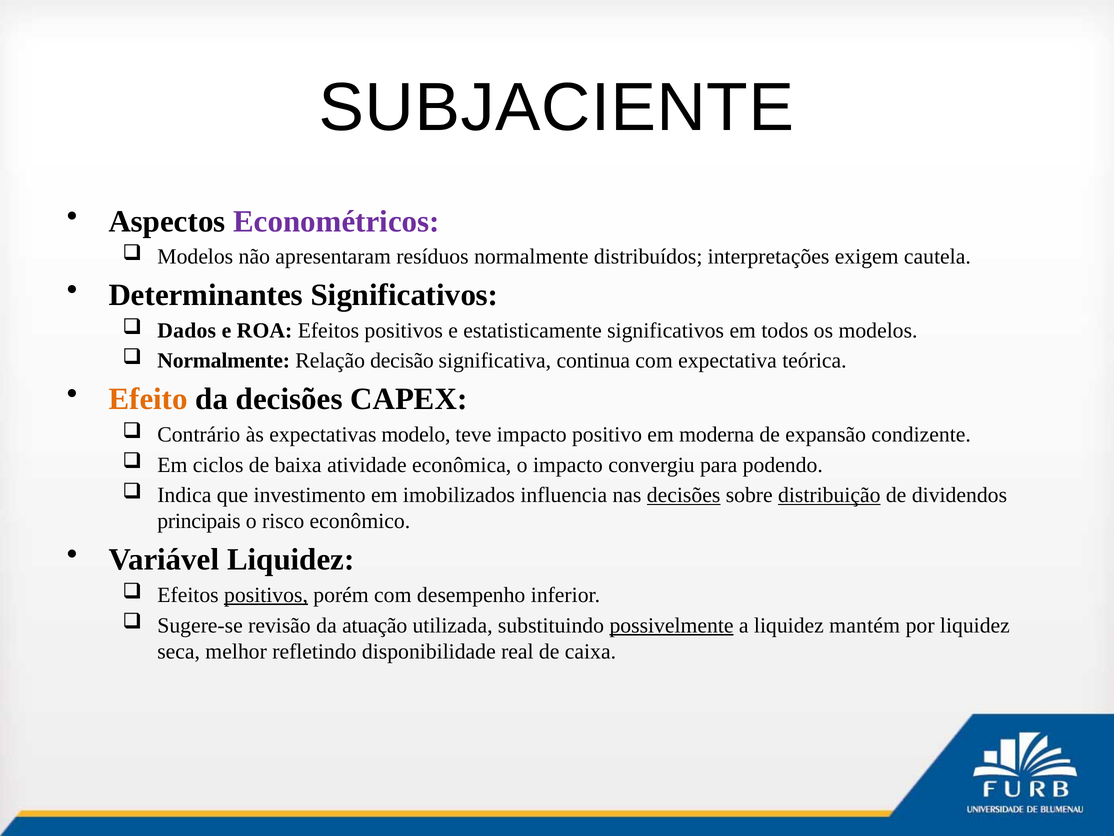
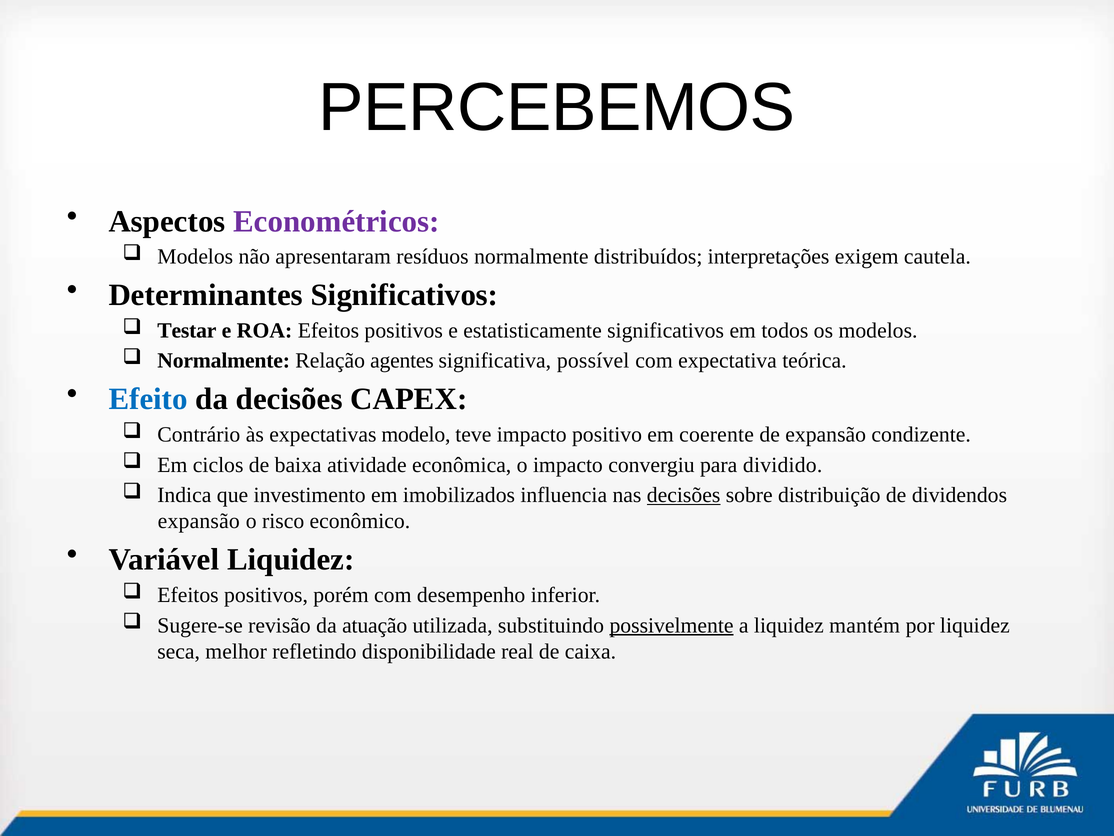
SUBJACIENTE: SUBJACIENTE -> PERCEBEMOS (557, 108)
Dados: Dados -> Testar (187, 330)
decisão: decisão -> agentes (402, 361)
continua: continua -> possível (593, 361)
Efeito colour: orange -> blue (148, 399)
moderna: moderna -> coerente (717, 434)
podendo: podendo -> dividido (783, 465)
distribuição underline: present -> none (829, 495)
principais: principais -> expansão (199, 521)
positivos underline: present -> none (266, 595)
